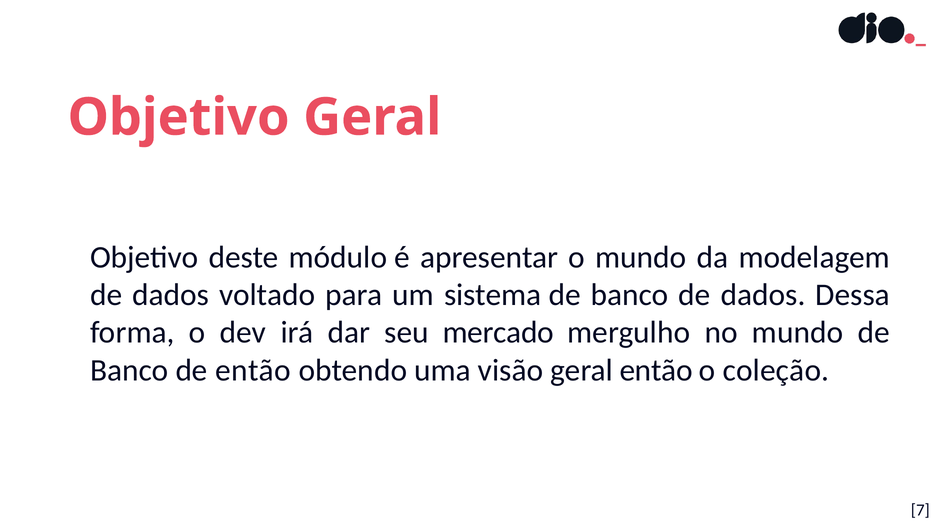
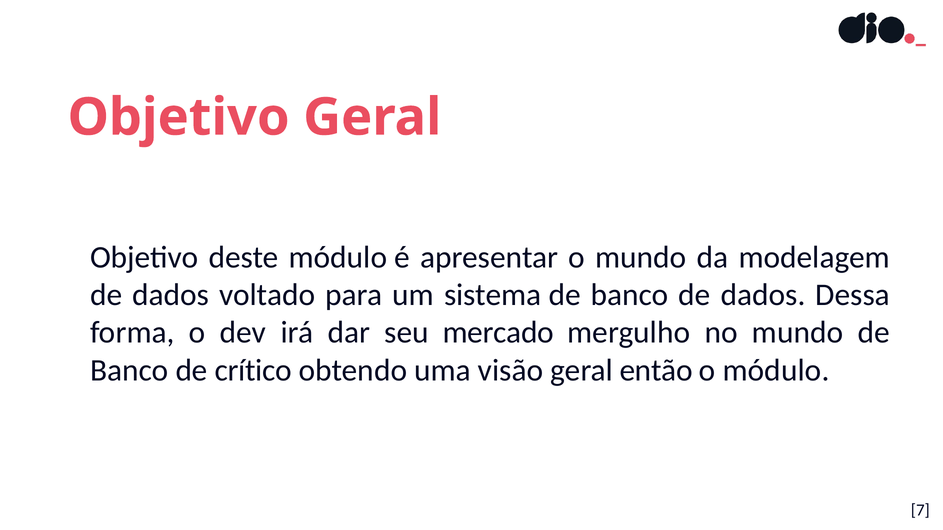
de então: então -> crítico (253, 371)
o coleção: coleção -> módulo (776, 371)
